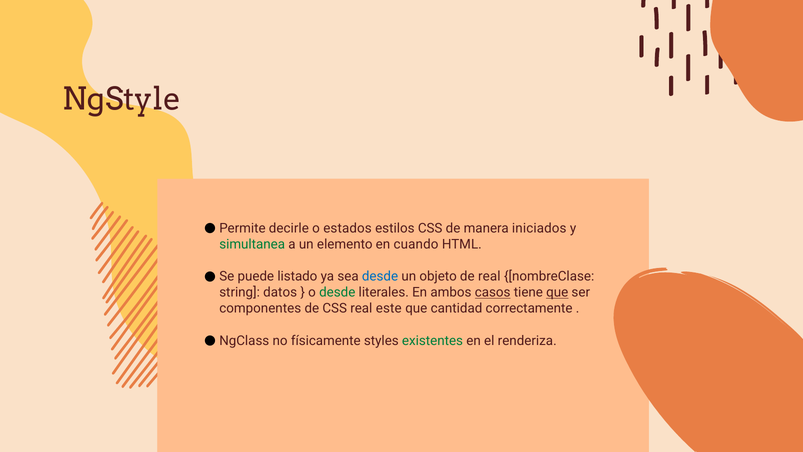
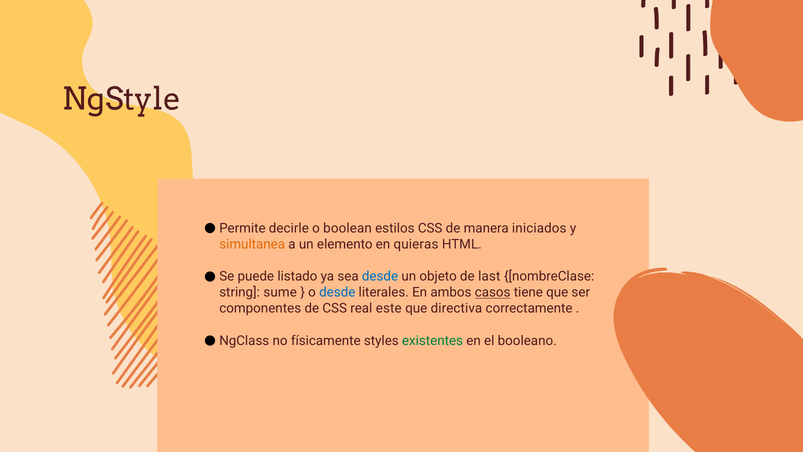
estados: estados -> boolean (348, 228)
simultanea colour: green -> orange (252, 244)
cuando: cuando -> quieras (416, 244)
de real: real -> last (489, 276)
datos: datos -> sume (280, 292)
desde colour: green -> blue (337, 292)
que underline: present -> none (557, 292)
cantidad: cantidad -> directiva (456, 308)
renderiza: renderiza -> booleano (527, 340)
